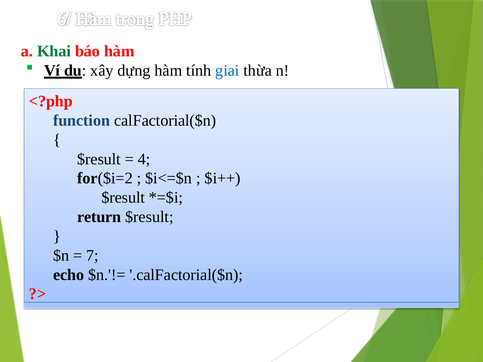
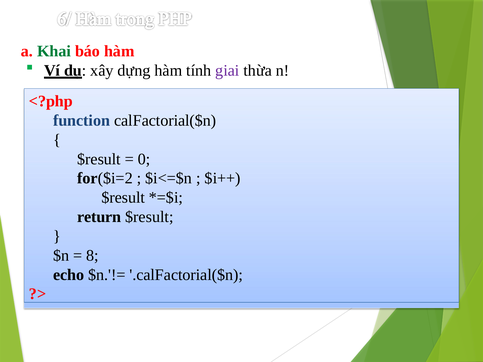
giai colour: blue -> purple (227, 71)
4: 4 -> 0 (144, 159)
7: 7 -> 8 (93, 256)
